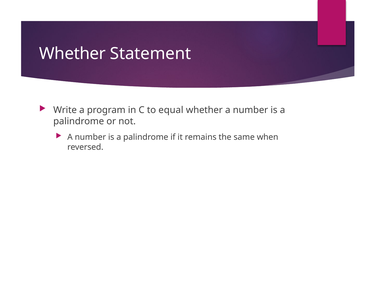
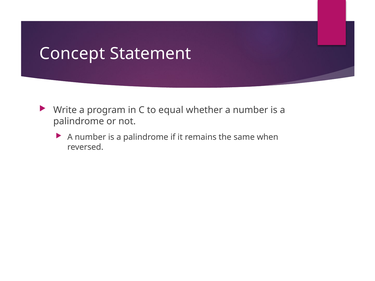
Whether: Whether -> Concept (72, 54)
